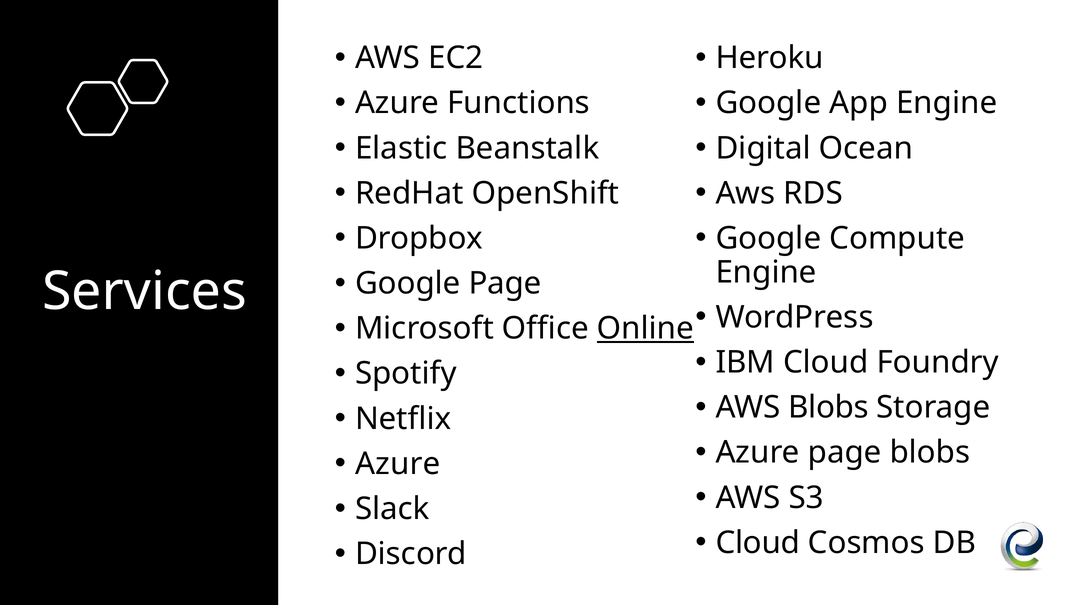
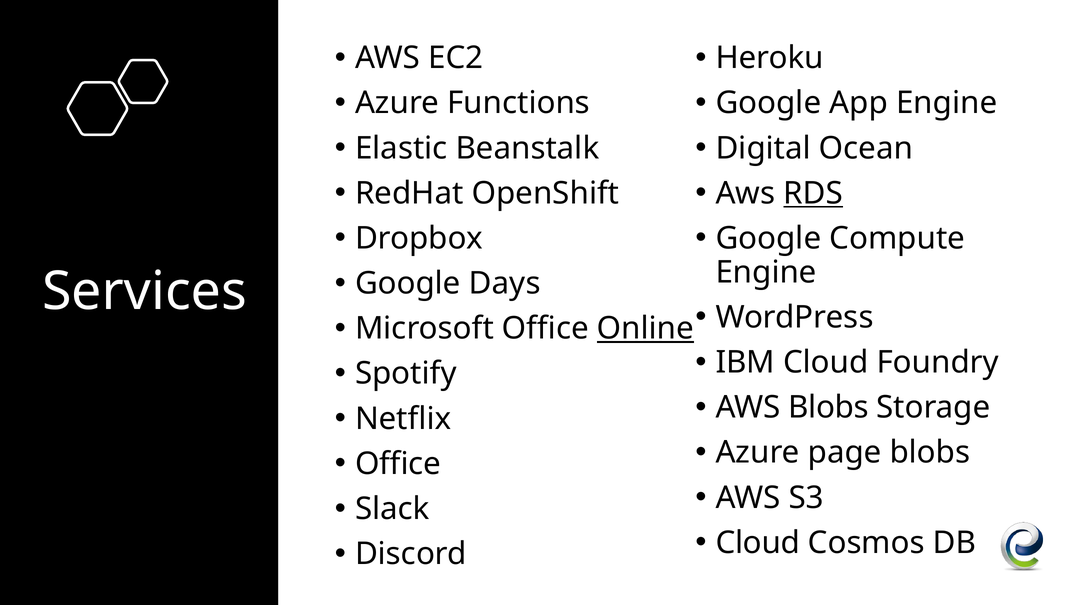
RDS underline: none -> present (813, 193)
Google Page: Page -> Days (505, 284)
Azure: Azure -> Office (398, 464)
